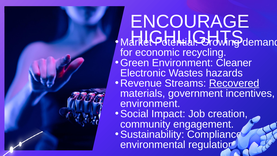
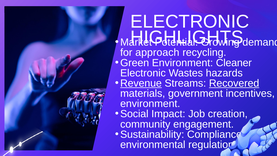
ENCOURAGE: ENCOURAGE -> ELECTRONIC (190, 21)
economic: economic -> approach (157, 52)
Revenue underline: none -> present (141, 83)
